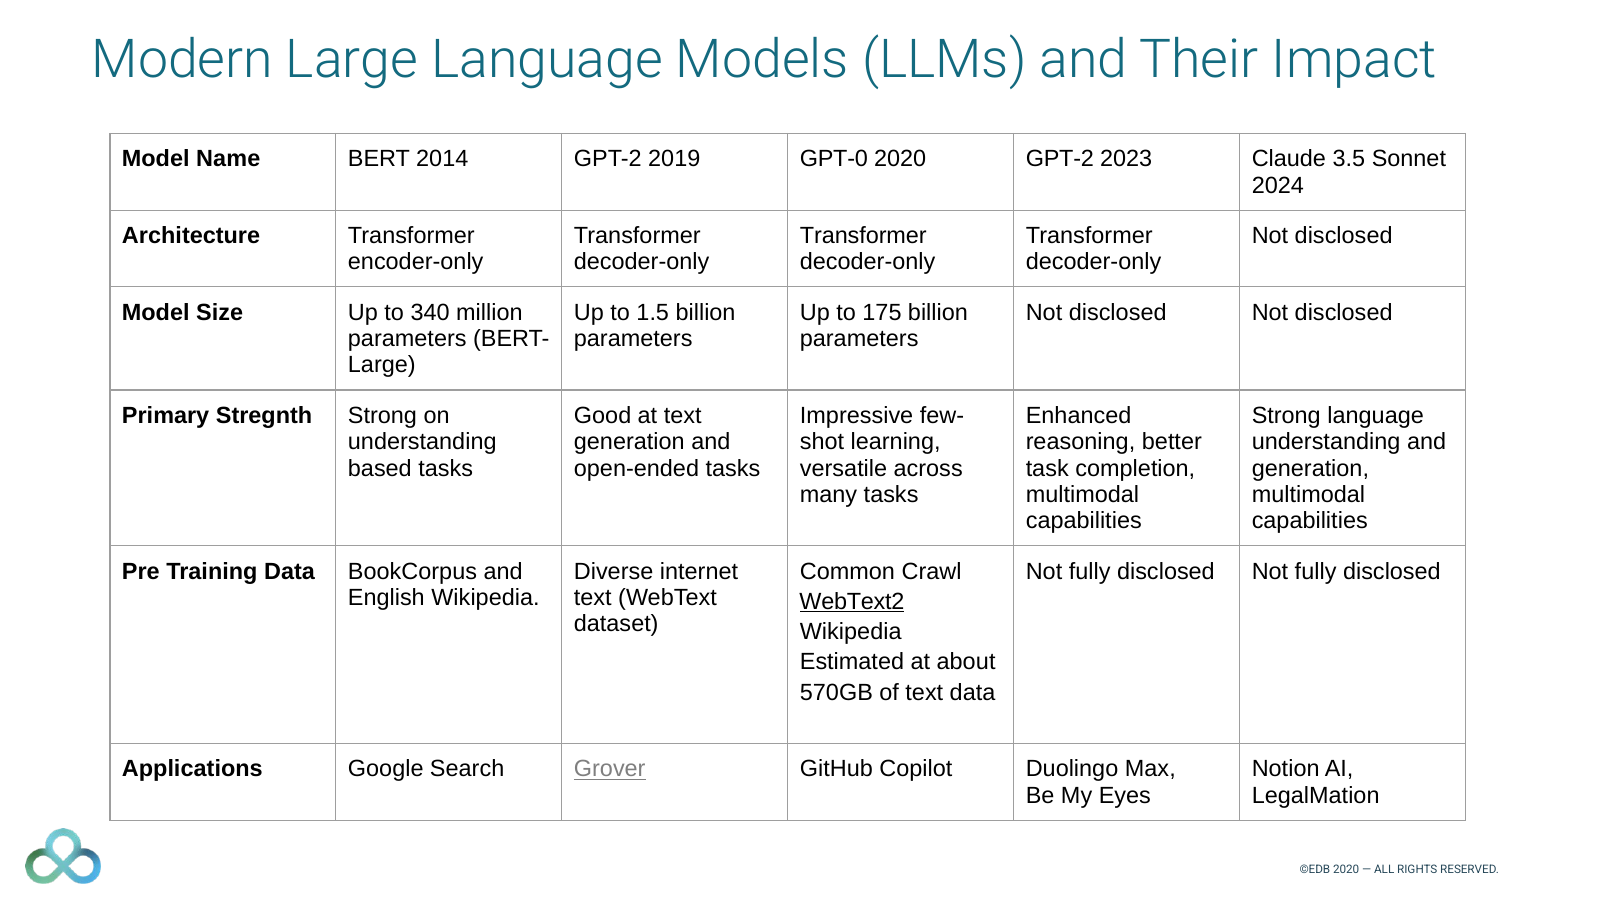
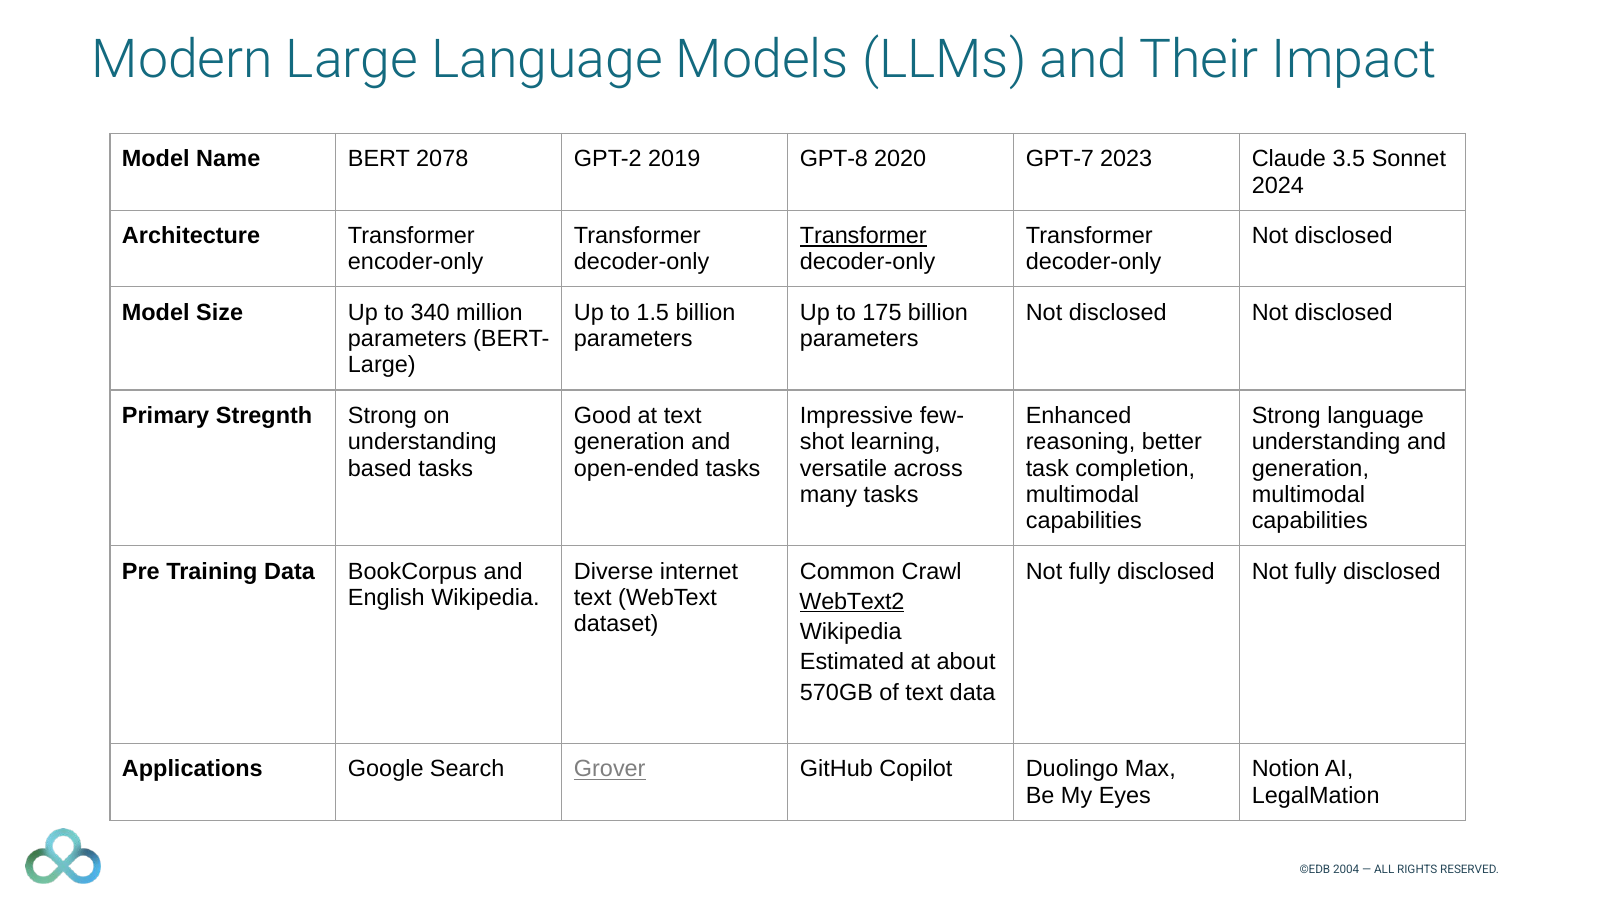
2014: 2014 -> 2078 (442, 159)
GPT-0: GPT-0 -> GPT-8 (834, 159)
2020 GPT-2: GPT-2 -> GPT-7 (1060, 159)
Transformer underline: none -> present (863, 236)
2020: 2020 -> 2004 (1346, 870)
